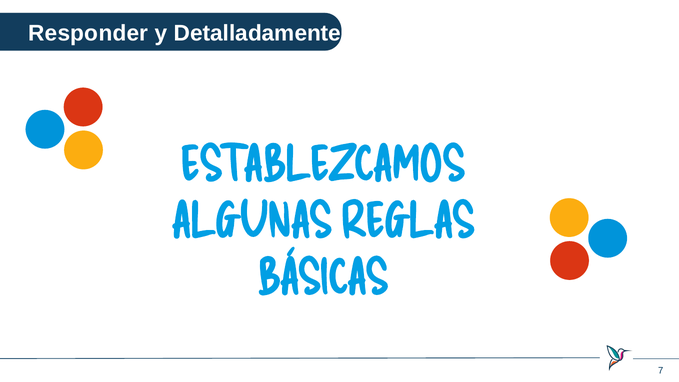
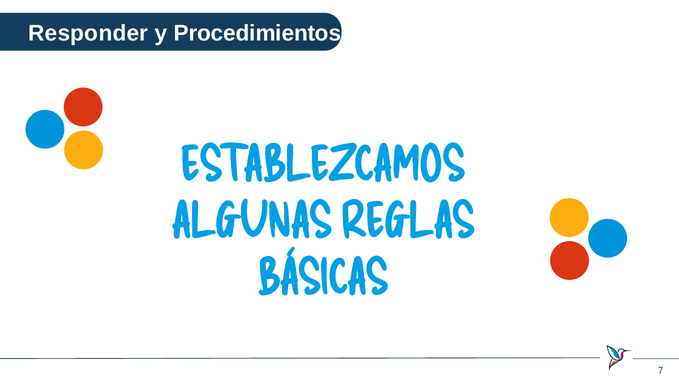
Detalladamente: Detalladamente -> Procedimientos (258, 33)
